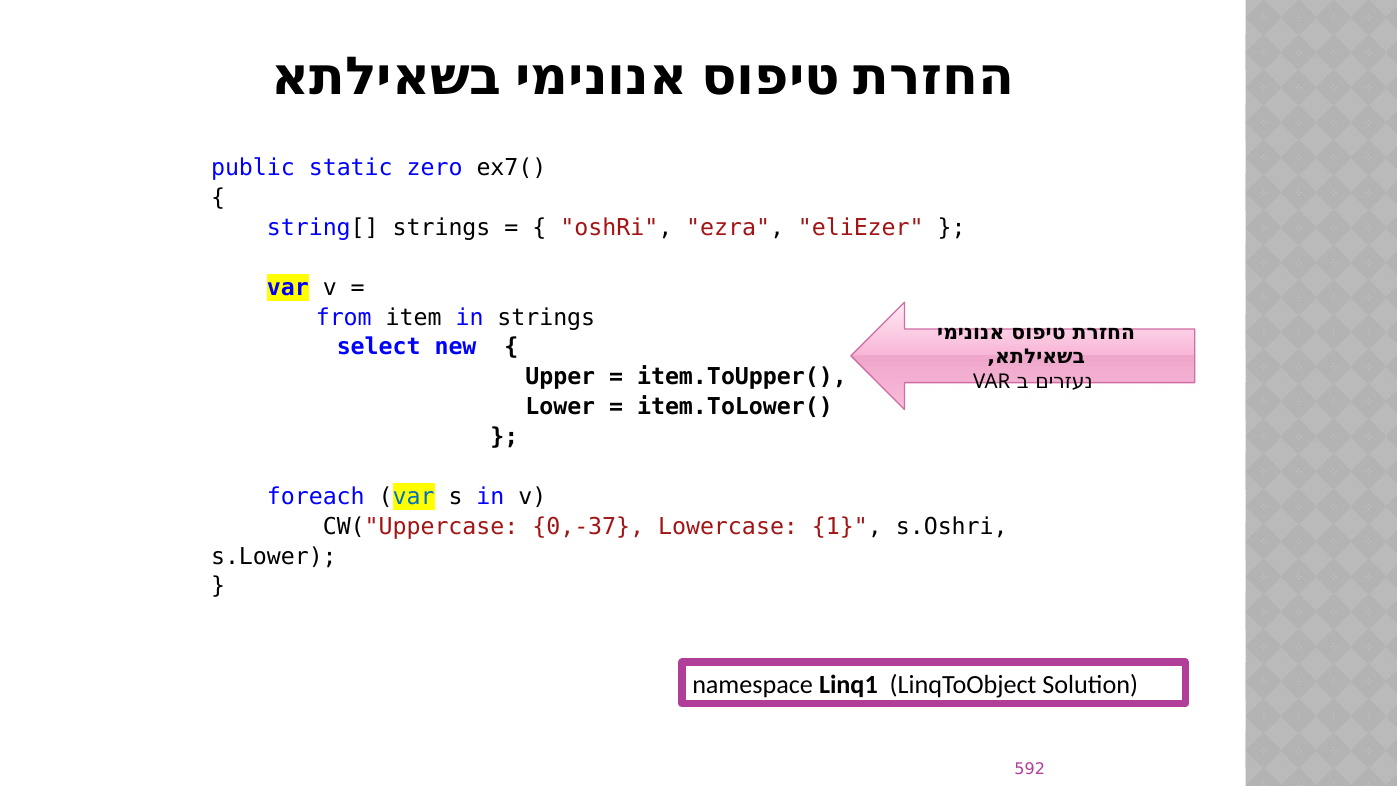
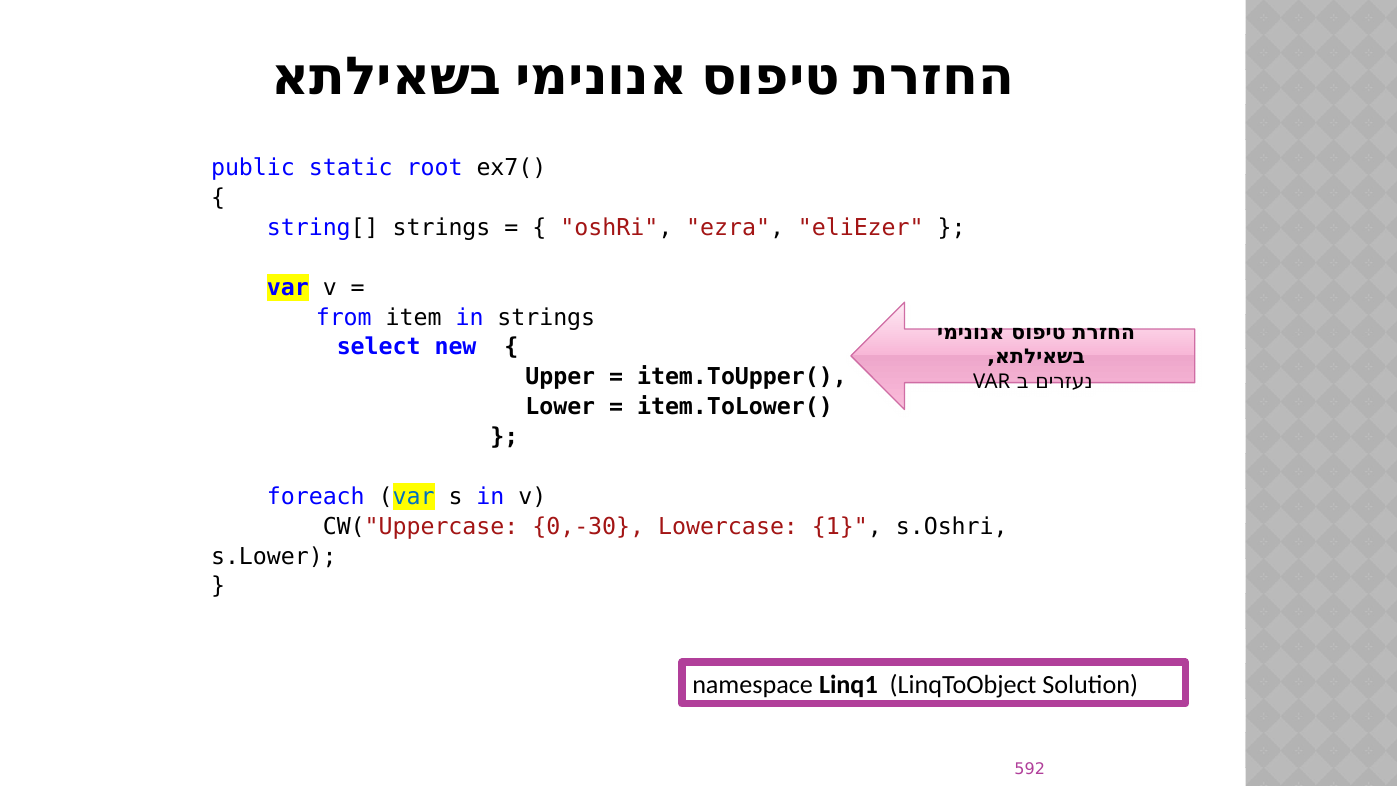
zero: zero -> root (435, 168)
0,-37: 0,-37 -> 0,-30 (588, 526)
